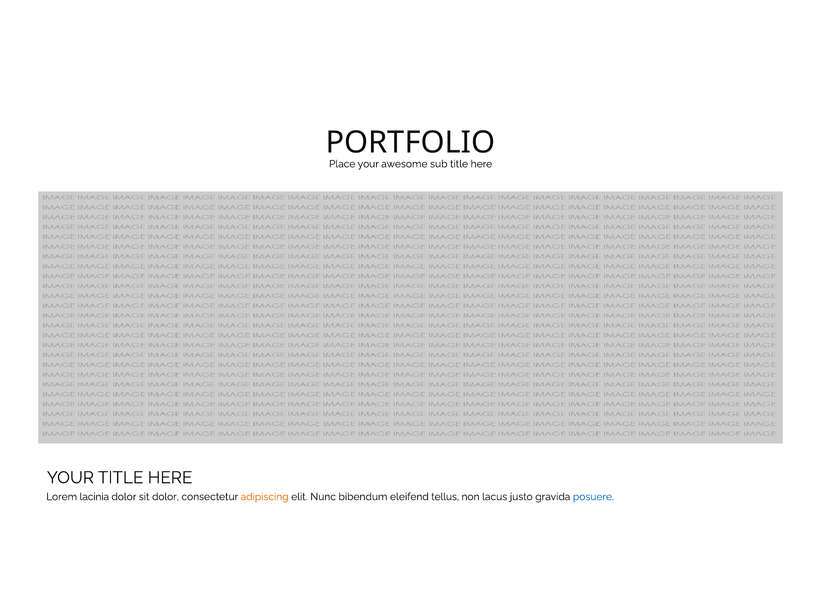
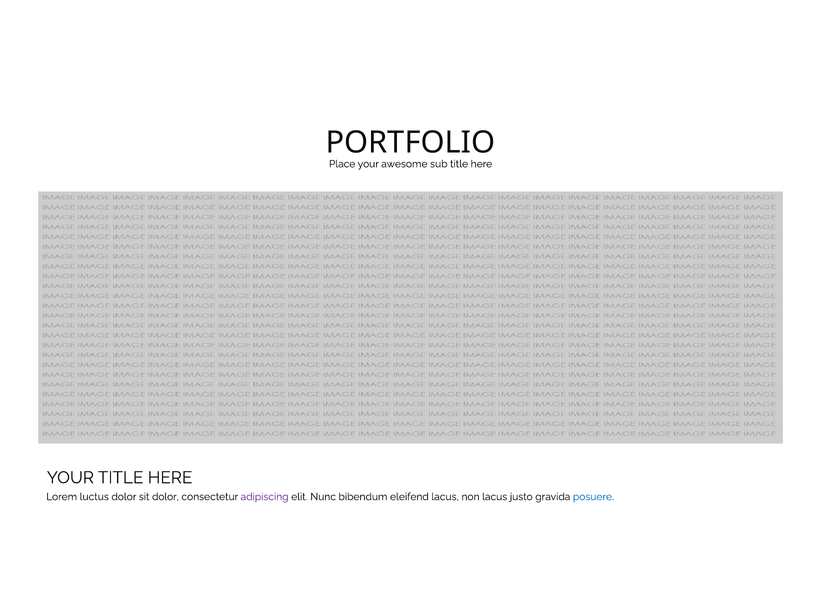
lacinia: lacinia -> luctus (94, 497)
adipiscing colour: orange -> purple (265, 497)
eleifend tellus: tellus -> lacus (445, 497)
